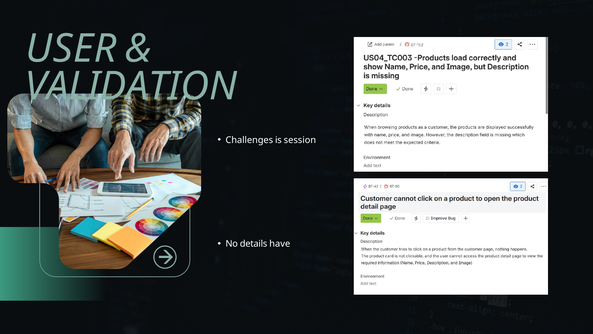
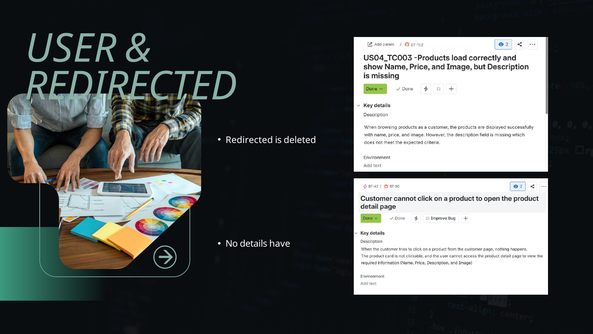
VALIDATION: VALIDATION -> REDIRECTED (131, 86)
Challenges: Challenges -> Redirected (249, 140)
session: session -> deleted (300, 140)
